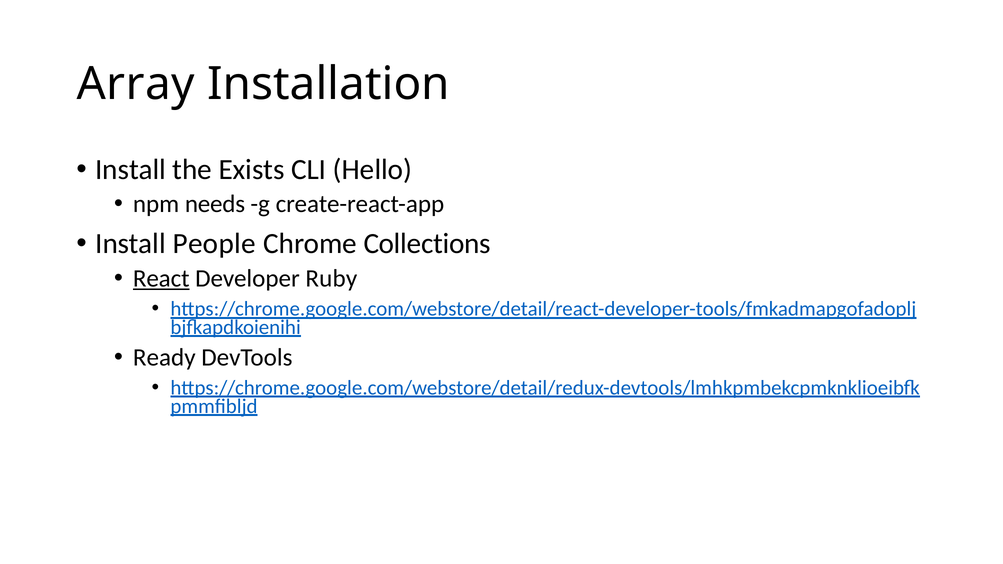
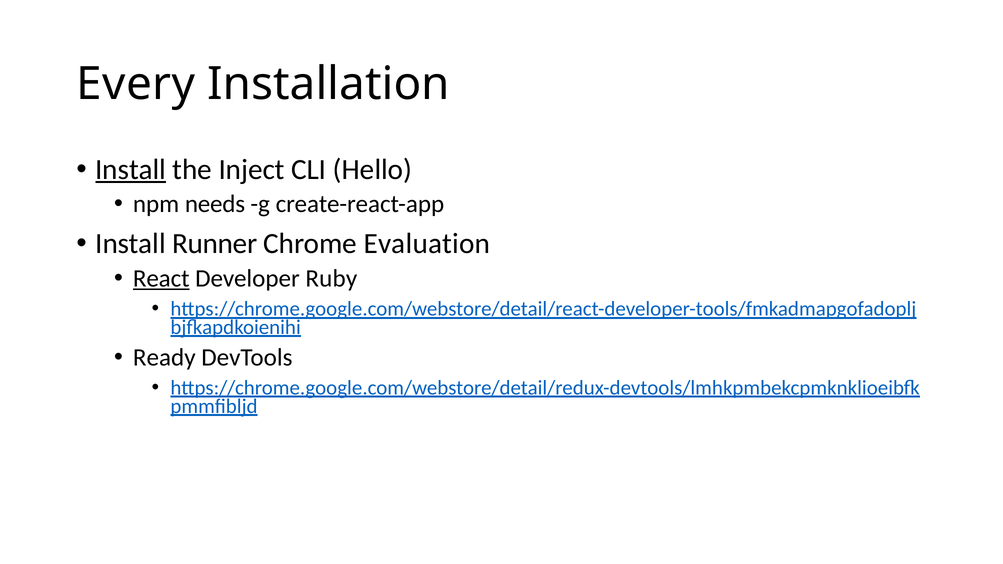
Array: Array -> Every (136, 84)
Install underline: none -> present (131, 170)
Exists: Exists -> Inject (252, 170)
People: People -> Runner (215, 244)
Collections: Collections -> Evaluation (427, 244)
